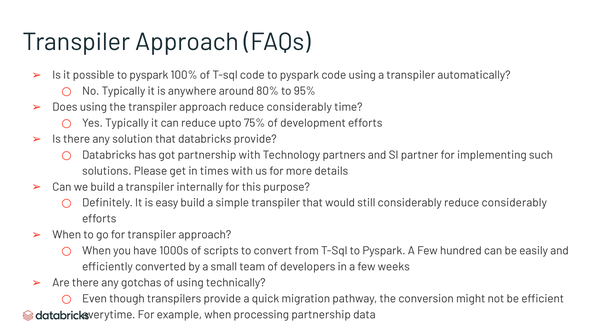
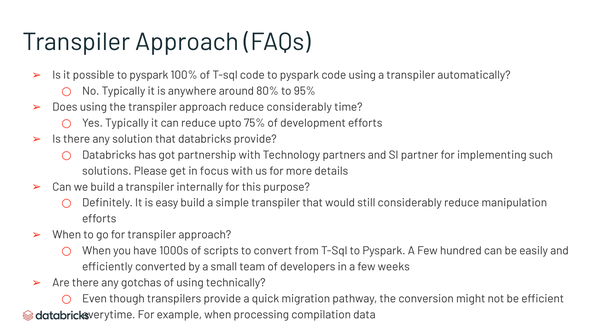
times: times -> focus (214, 171)
considerably reduce considerably: considerably -> manipulation (514, 203)
processing partnership: partnership -> compilation (321, 315)
